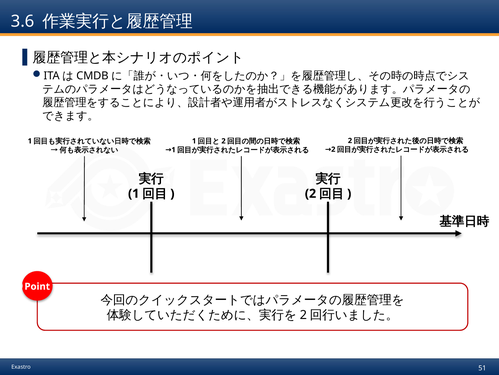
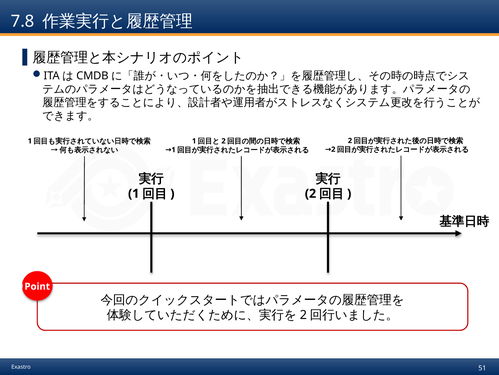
3.6: 3.6 -> 7.8 (23, 21)
